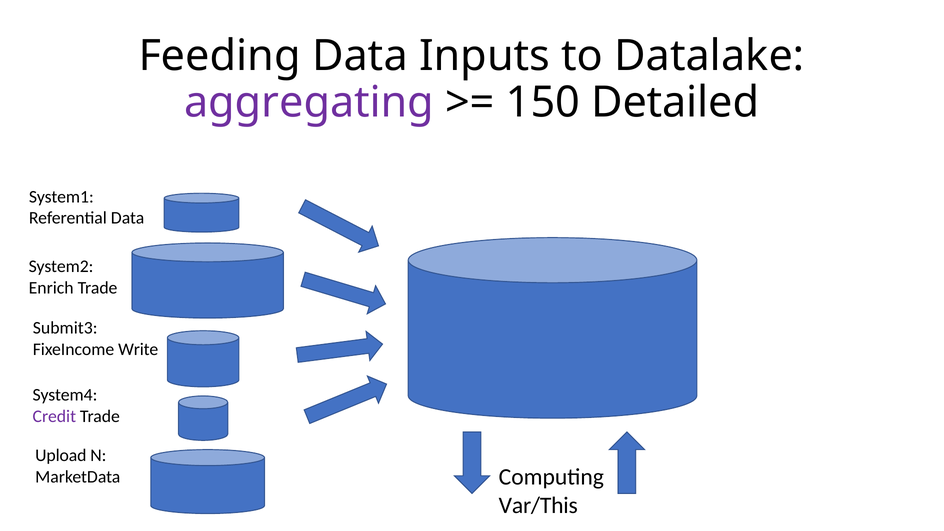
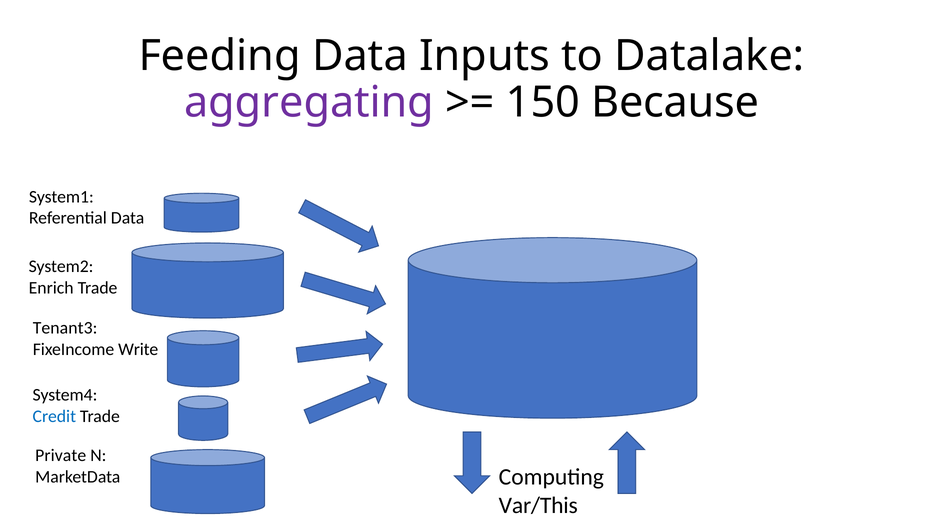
Detailed: Detailed -> Because (675, 103)
Submit3: Submit3 -> Tenant3 (65, 328)
Credit colour: purple -> blue (54, 416)
Upload: Upload -> Private (61, 456)
